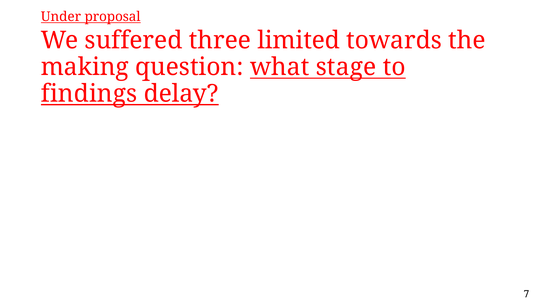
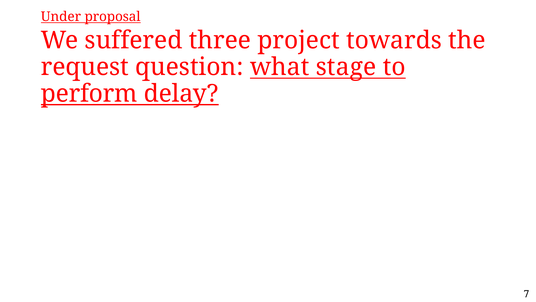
limited: limited -> project (299, 40)
making: making -> request (85, 67)
findings: findings -> perform (89, 93)
